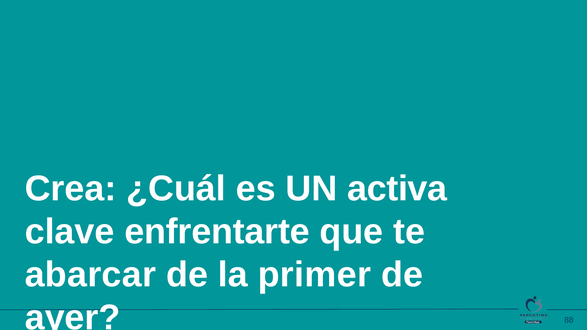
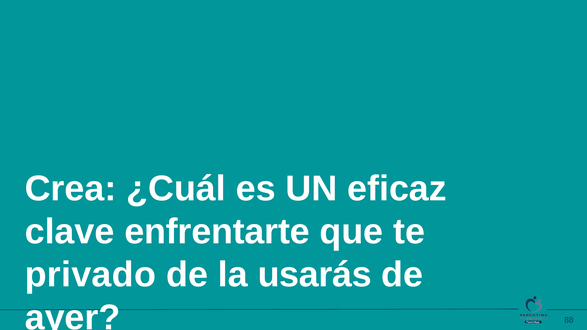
activa: activa -> eficaz (397, 189)
abarcar: abarcar -> privado (90, 275)
primer: primer -> usarás (315, 275)
